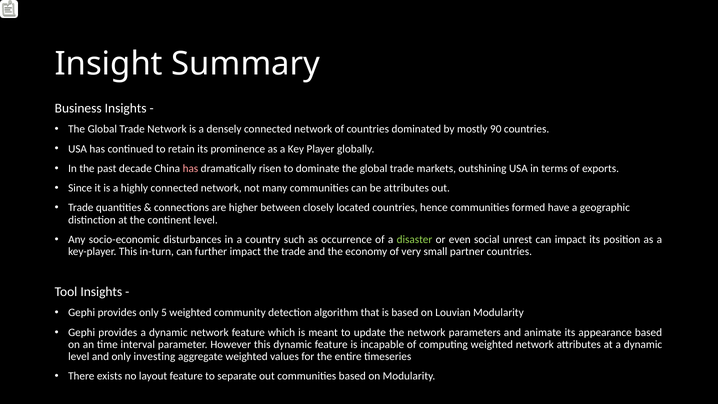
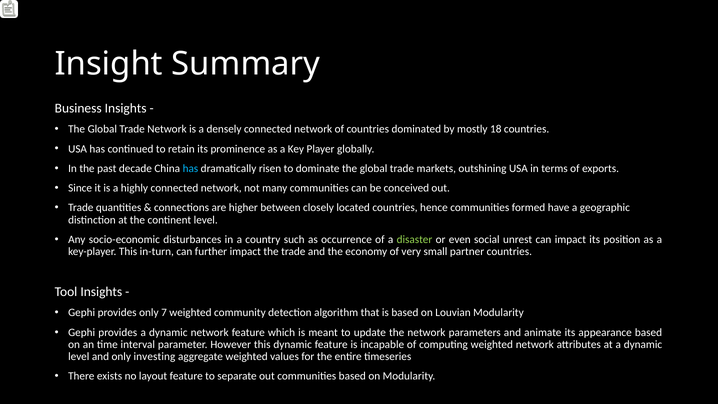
90: 90 -> 18 (496, 129)
has colour: pink -> light blue (190, 168)
be attributes: attributes -> conceived (406, 188)
5: 5 -> 7 (164, 313)
